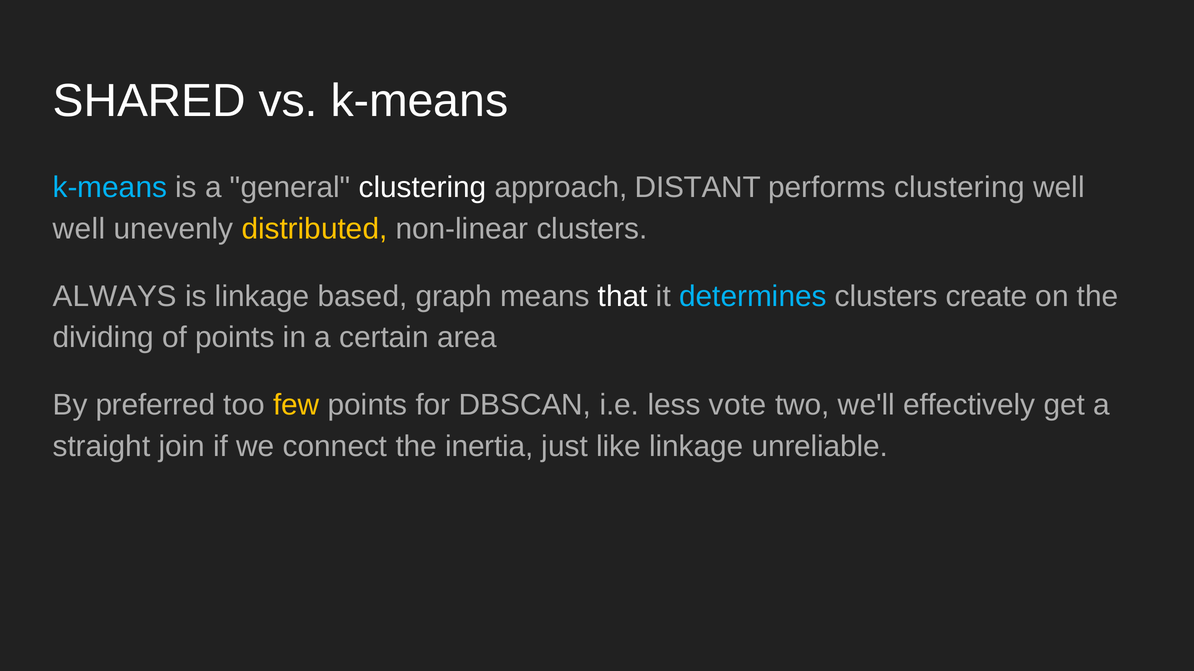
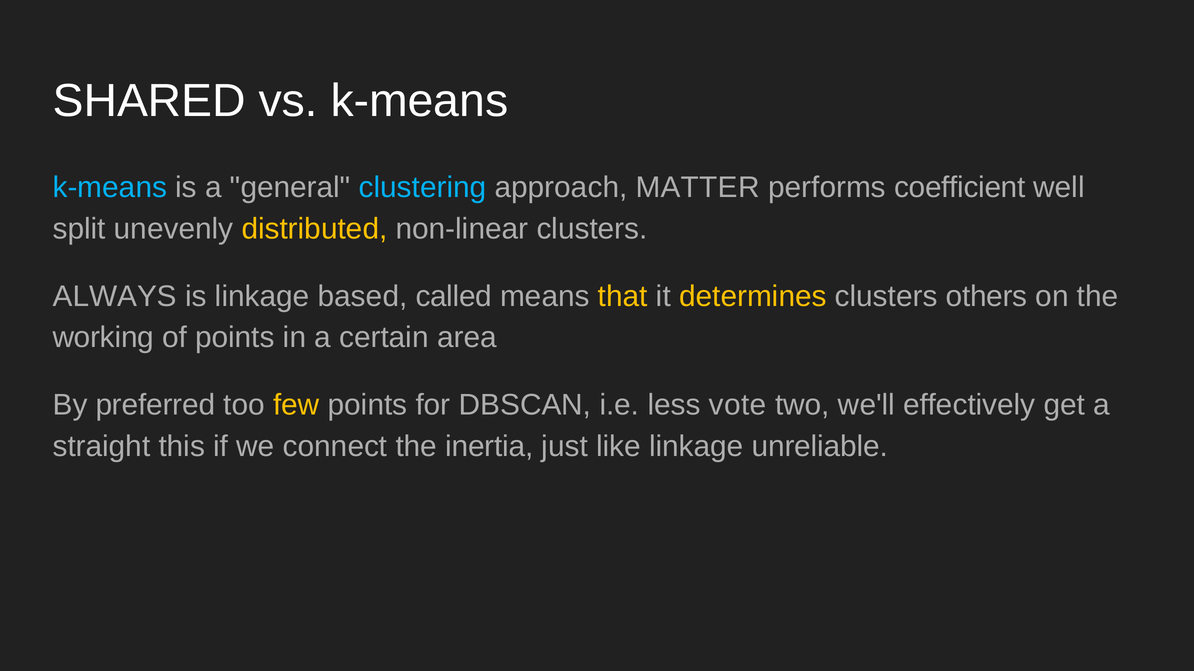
clustering colour: white -> light blue (423, 188)
DISTANT: DISTANT -> MATTER (698, 188)
performs clustering: clustering -> coefficient (960, 188)
well: well -> split (79, 229)
graph: graph -> called (454, 297)
that colour: white -> yellow (623, 297)
determines colour: light blue -> yellow (753, 297)
create: create -> others (987, 297)
dividing: dividing -> working (103, 338)
join: join -> this (182, 447)
